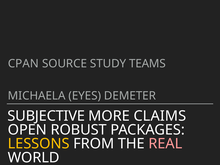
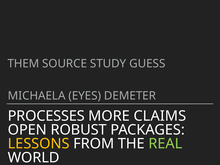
CPAN: CPAN -> THEM (23, 64)
TEAMS: TEAMS -> GUESS (147, 64)
SUBJECTIVE: SUBJECTIVE -> PROCESSES (46, 116)
REAL colour: pink -> light green (165, 144)
